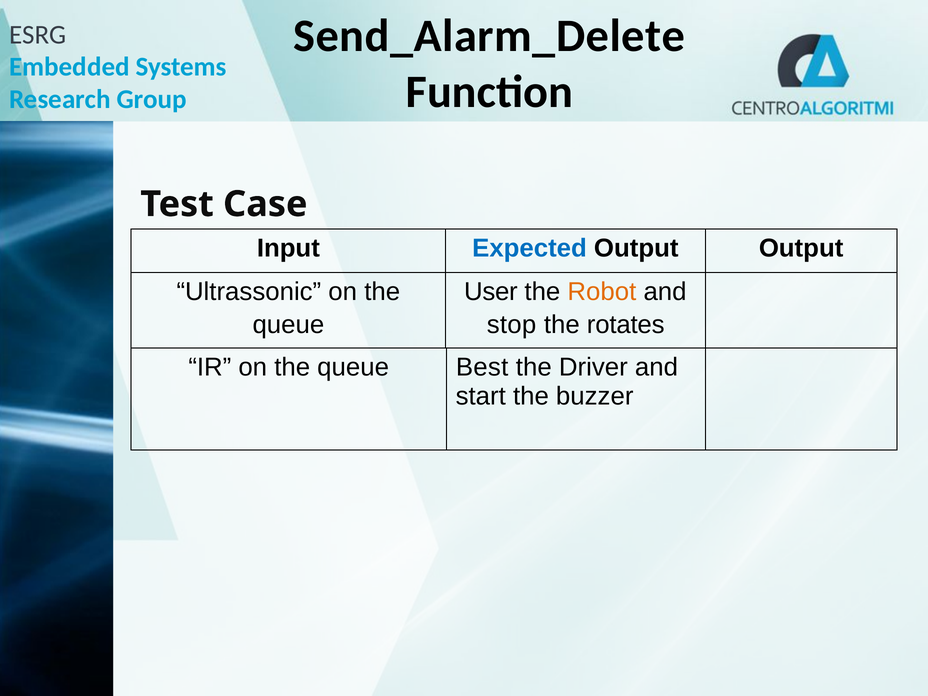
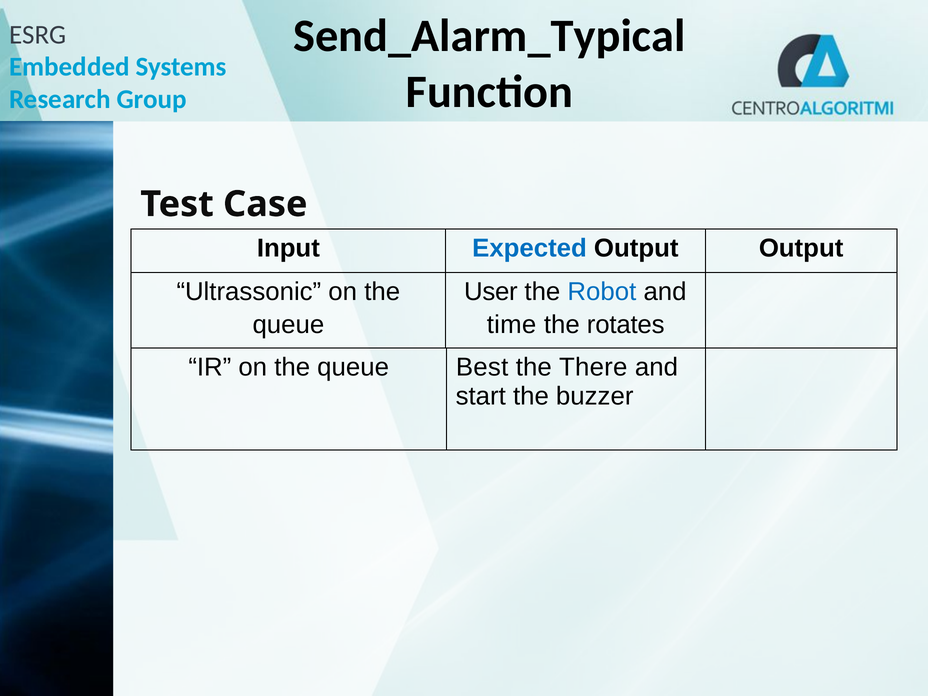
Send_Alarm_Delete: Send_Alarm_Delete -> Send_Alarm_Typical (489, 36)
Robot colour: orange -> blue (602, 292)
stop: stop -> time (512, 325)
Driver: Driver -> There (593, 367)
